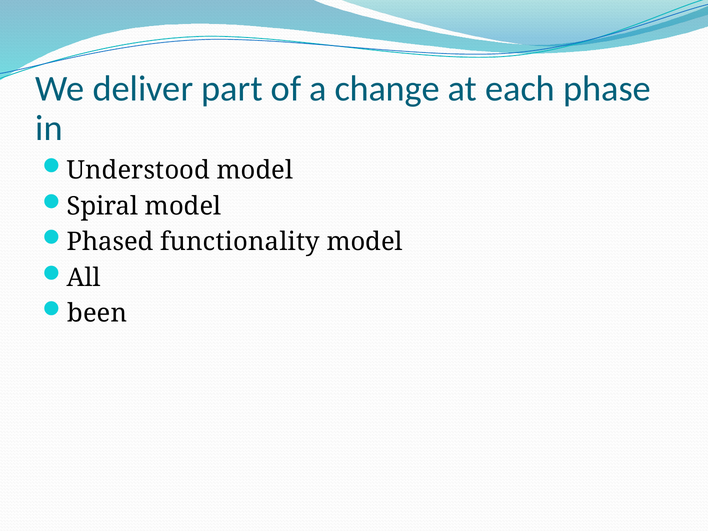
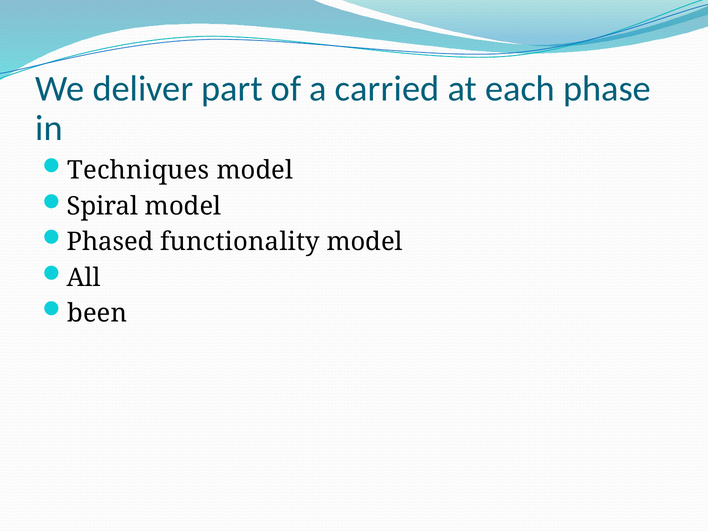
change: change -> carried (387, 89)
Understood: Understood -> Techniques (138, 170)
